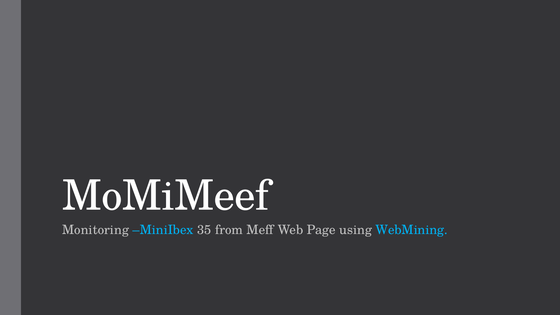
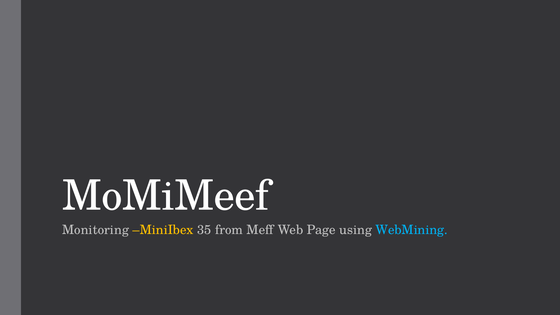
MiniIbex colour: light blue -> yellow (163, 230)
